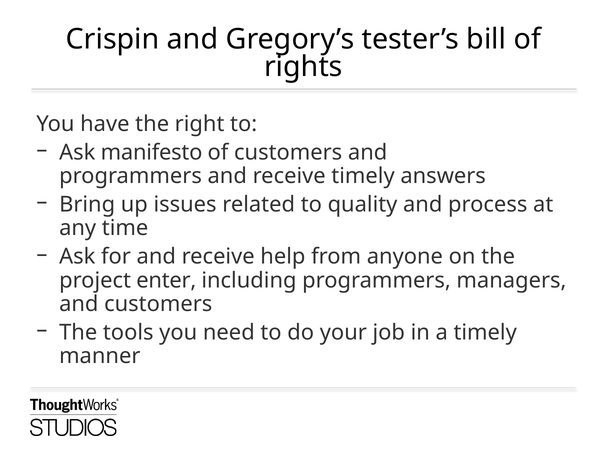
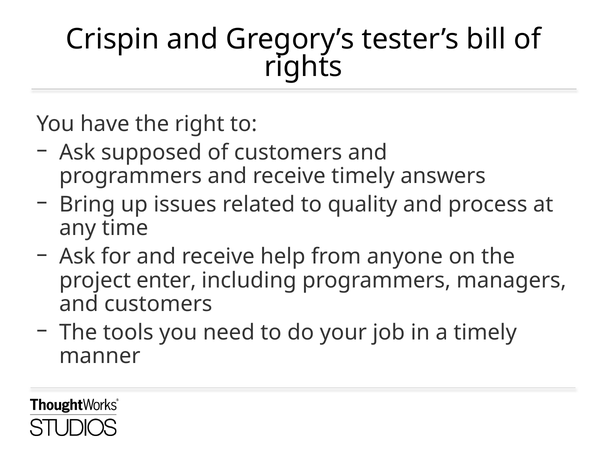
manifesto: manifesto -> supposed (151, 152)
